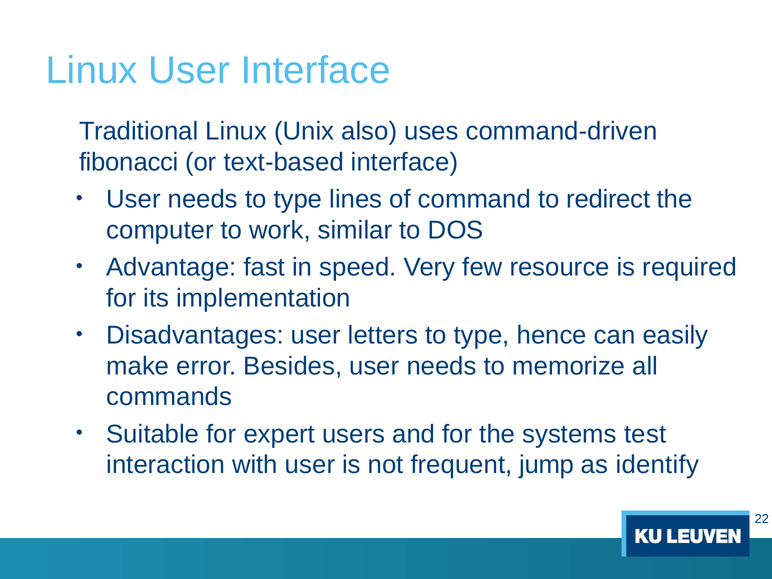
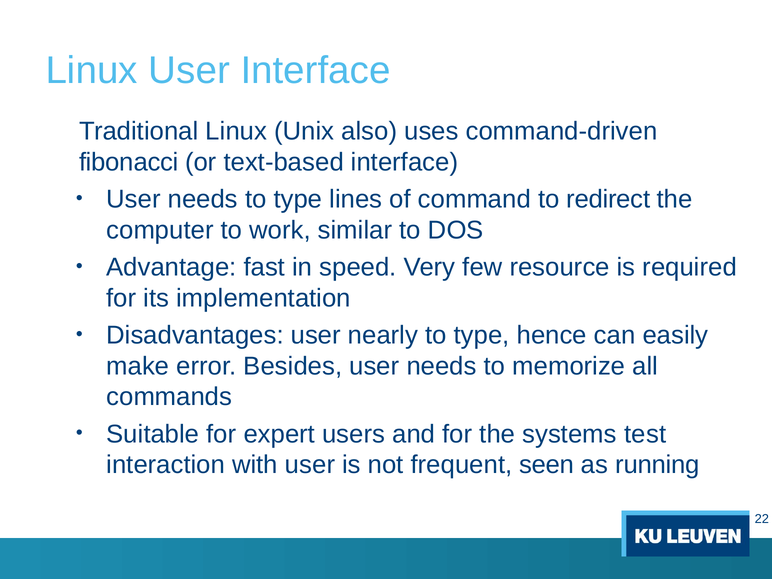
letters: letters -> nearly (383, 335)
jump: jump -> seen (547, 465)
identify: identify -> running (658, 465)
